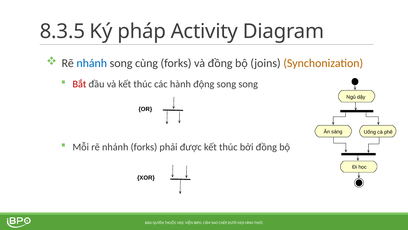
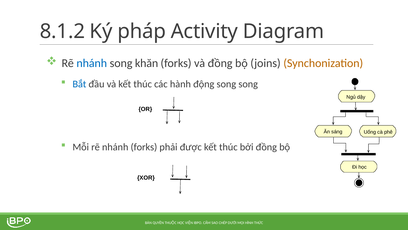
8.3.5: 8.3.5 -> 8.1.2 (62, 31)
cùng: cùng -> khăn (147, 63)
Bắt colour: red -> blue (79, 84)
